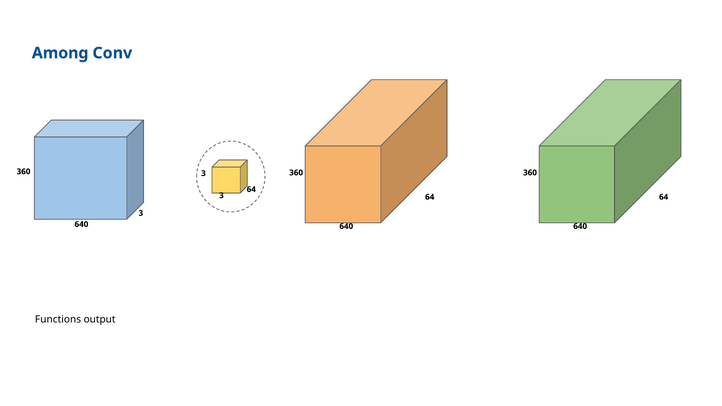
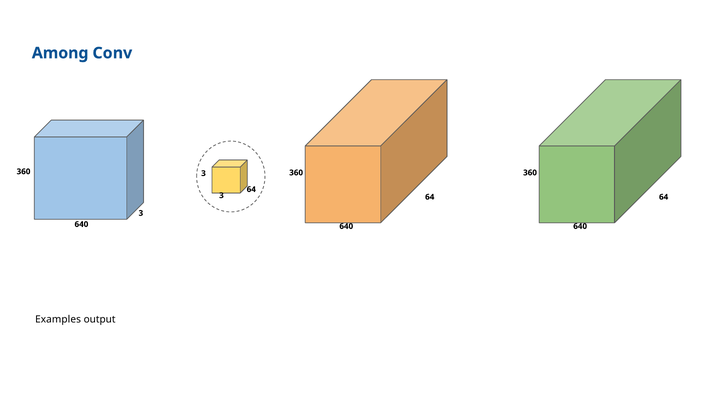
Functions: Functions -> Examples (58, 320)
